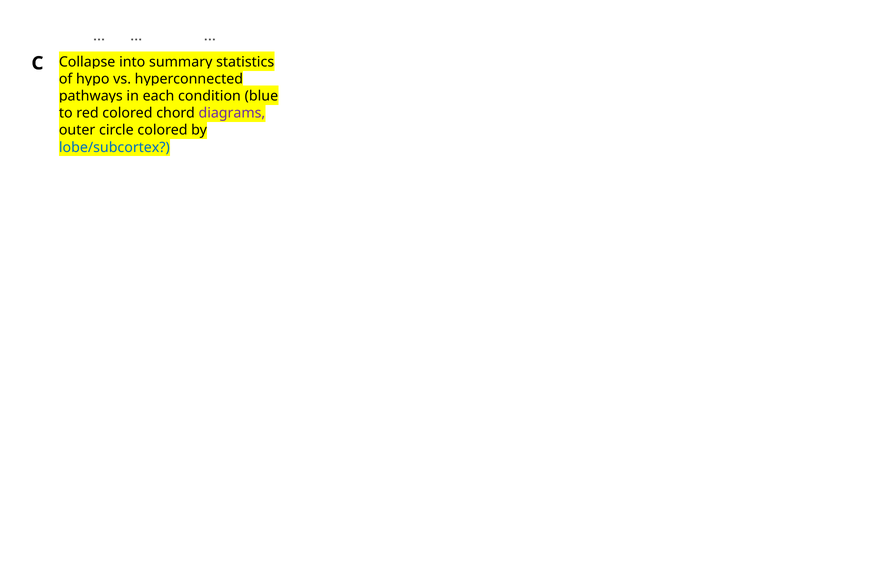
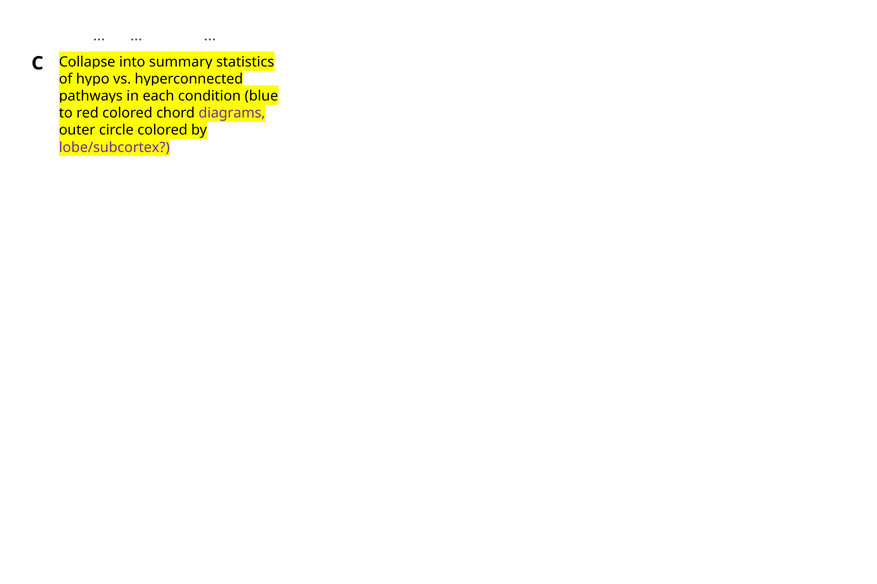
lobe/subcortex colour: blue -> purple (114, 148)
